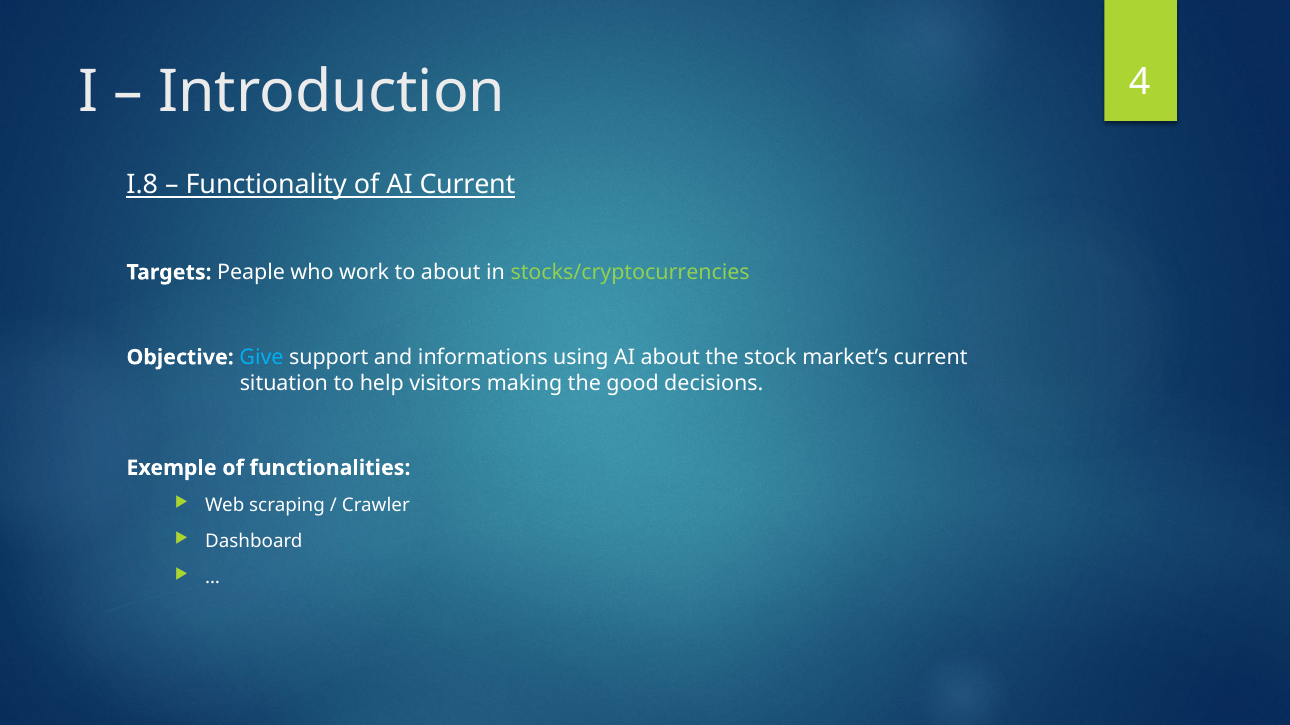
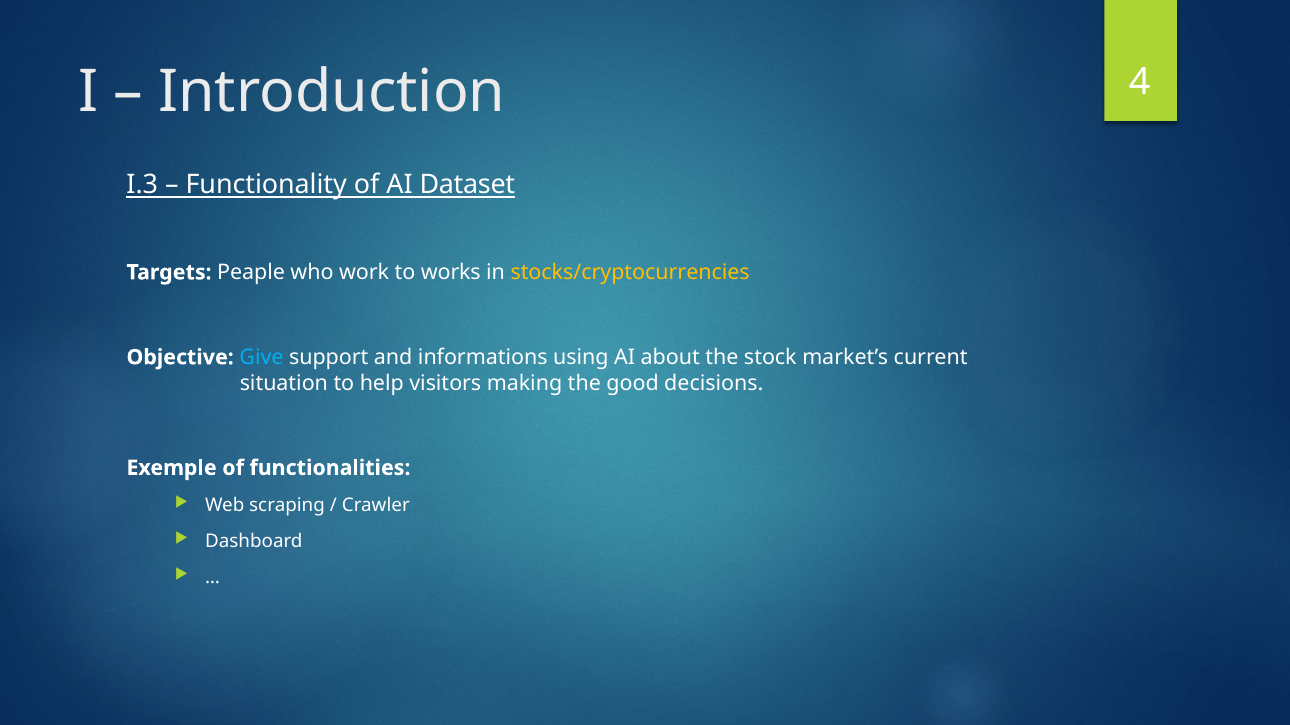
I.8: I.8 -> I.3 (142, 185)
AI Current: Current -> Dataset (467, 185)
to about: about -> works (451, 273)
stocks/cryptocurrencies colour: light green -> yellow (630, 273)
